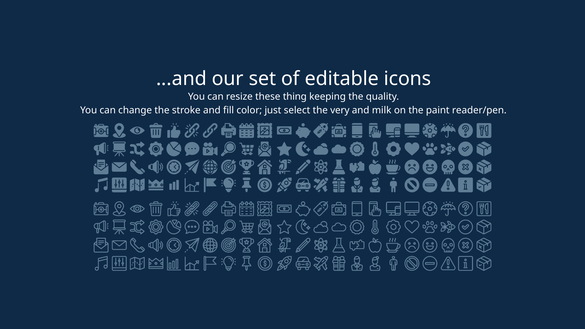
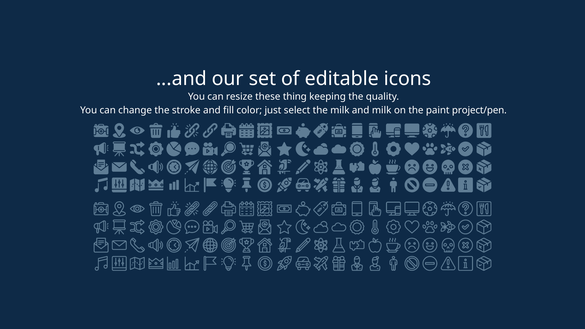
the very: very -> milk (340, 110)
reader/pen: reader/pen -> project/pen (479, 110)
